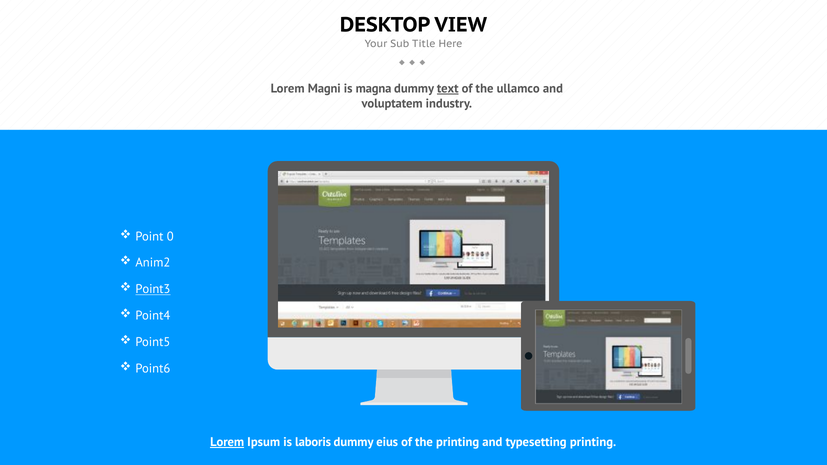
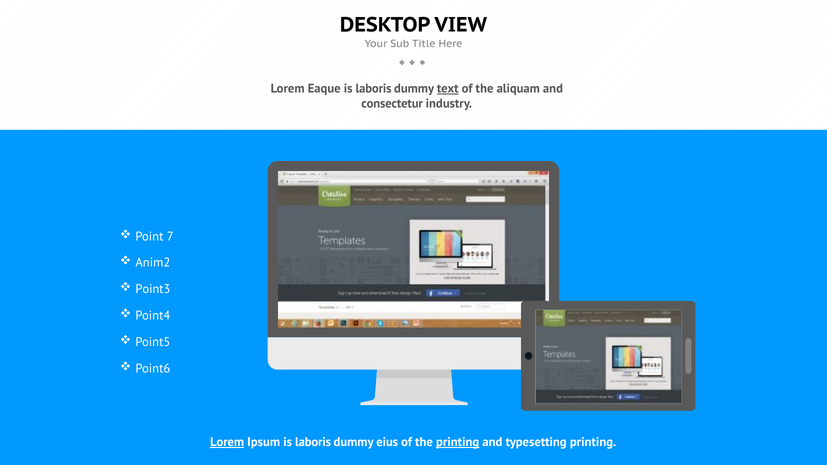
Magni: Magni -> Eaque (324, 89)
magna: magna -> laboris (374, 89)
ullamco: ullamco -> aliquam (518, 89)
voluptatem: voluptatem -> consectetur (392, 104)
0: 0 -> 7 (170, 237)
Point3 underline: present -> none (153, 289)
printing underline: none -> present (458, 442)
